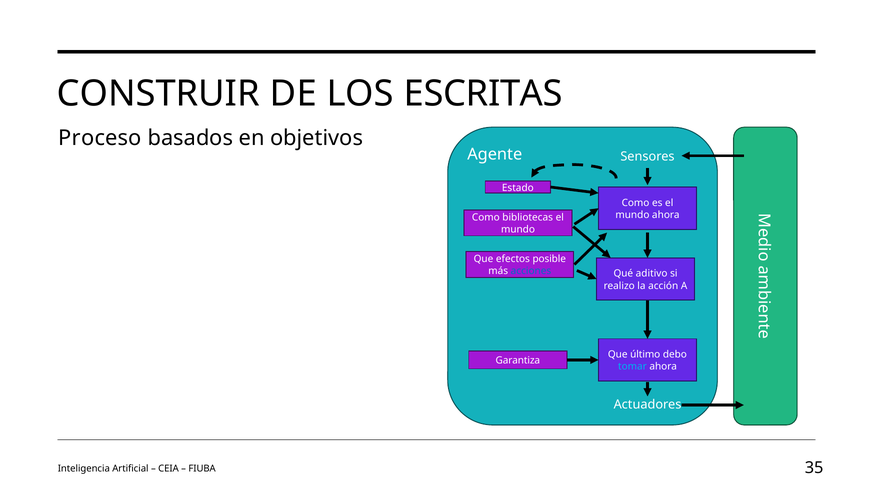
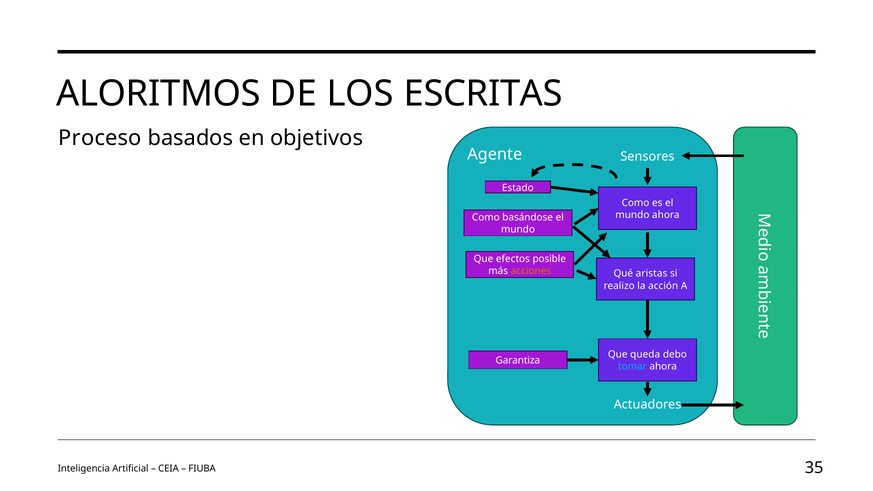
CONSTRUIR: CONSTRUIR -> ALORITMOS (158, 94)
bibliotecas: bibliotecas -> basándose (528, 218)
acciones colour: blue -> orange (531, 271)
aditivo: aditivo -> aristas (652, 274)
último: último -> queda (645, 355)
